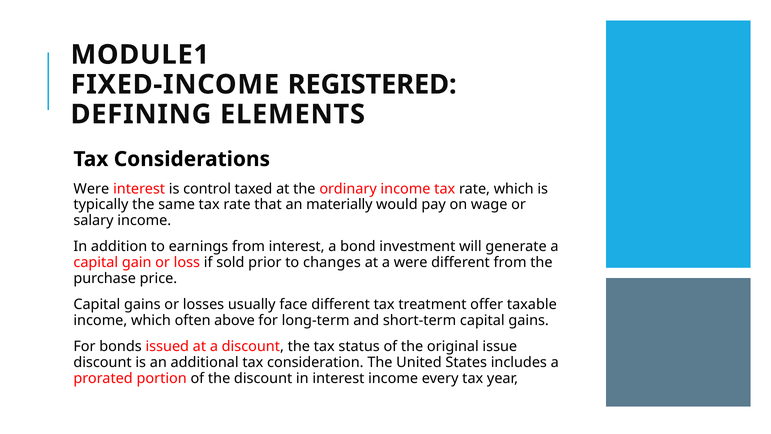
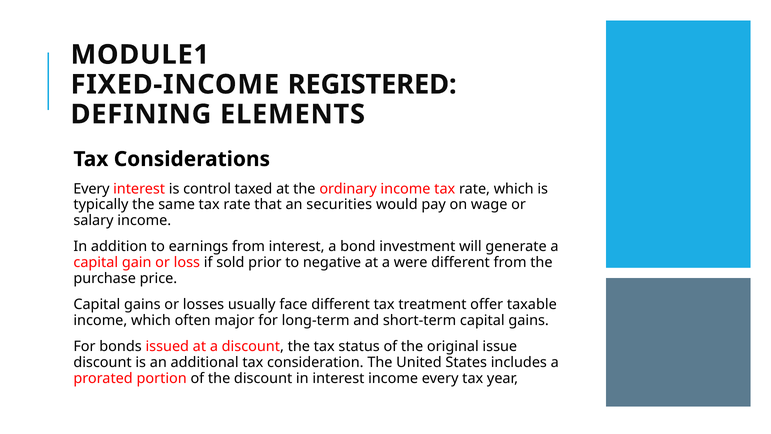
Were: Were -> Every (91, 189)
materially: materially -> securities (339, 205)
changes: changes -> negative (332, 262)
above: above -> major (234, 320)
